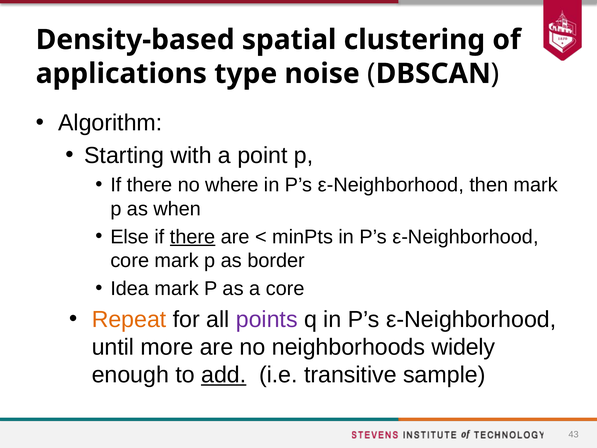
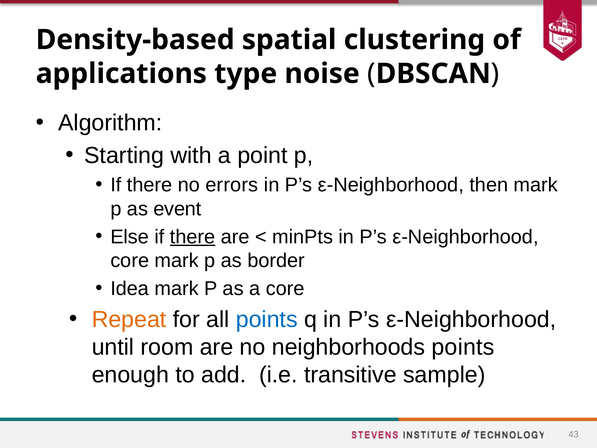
where: where -> errors (232, 185)
when: when -> event (177, 209)
points colour: purple -> blue (267, 319)
more: more -> room (167, 347)
neighborhoods widely: widely -> points (463, 347)
add underline: present -> none (224, 375)
